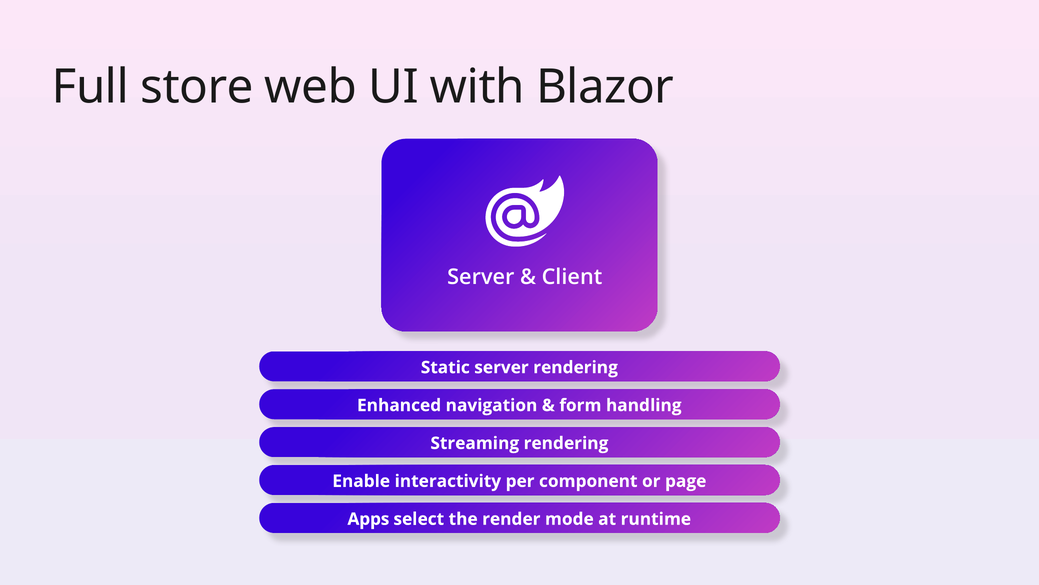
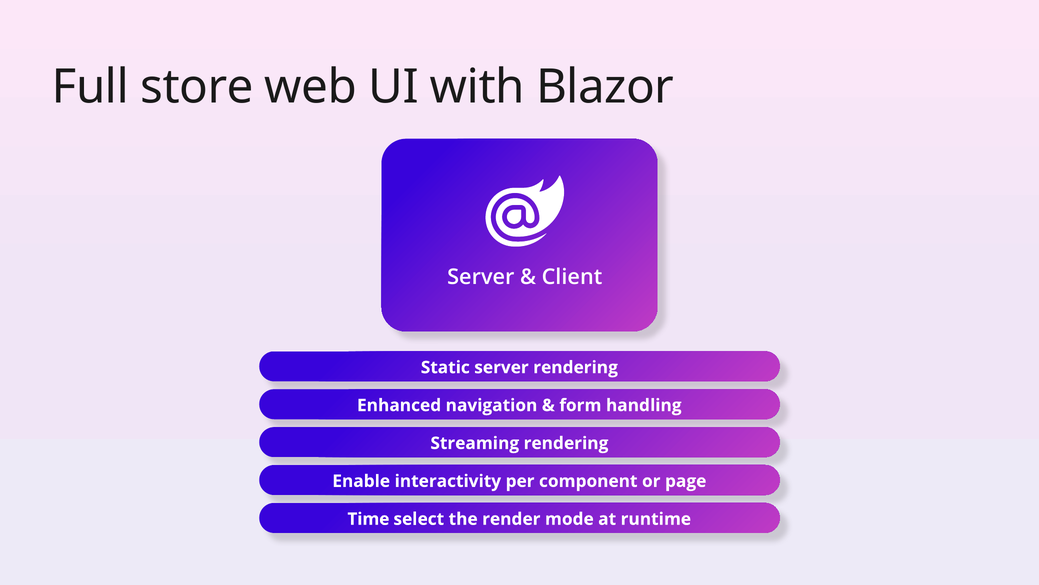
Apps: Apps -> Time (368, 519)
